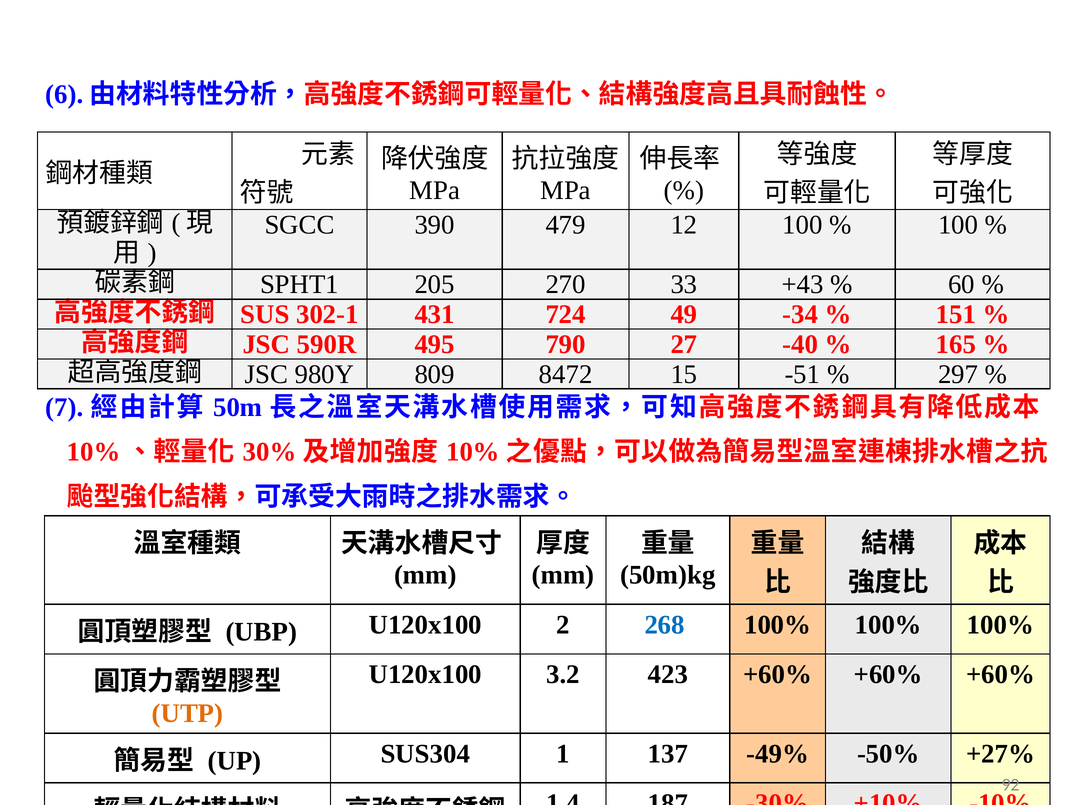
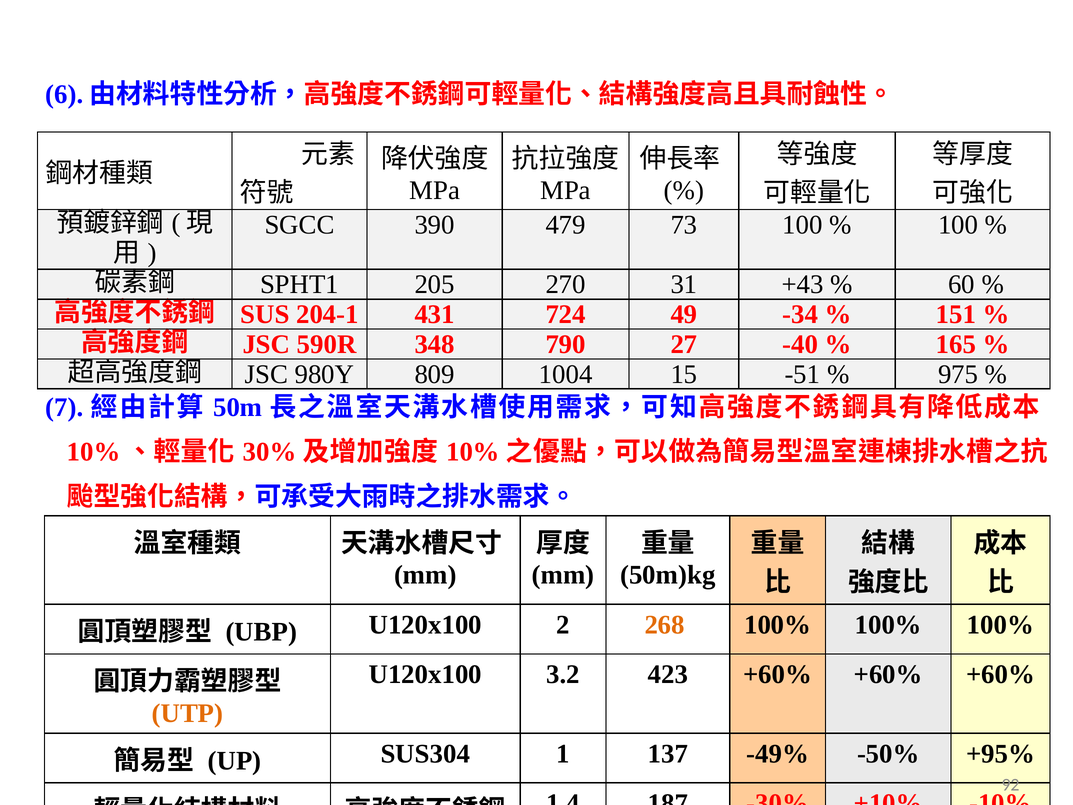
12: 12 -> 73 (684, 225)
33: 33 -> 31 (684, 284)
302-1: 302-1 -> 204-1 (327, 314)
495: 495 -> 348 (435, 344)
8472: 8472 -> 1004 (566, 374)
297: 297 -> 975 (958, 374)
268 colour: blue -> orange (665, 625)
+27%: +27% -> +95% (1000, 753)
